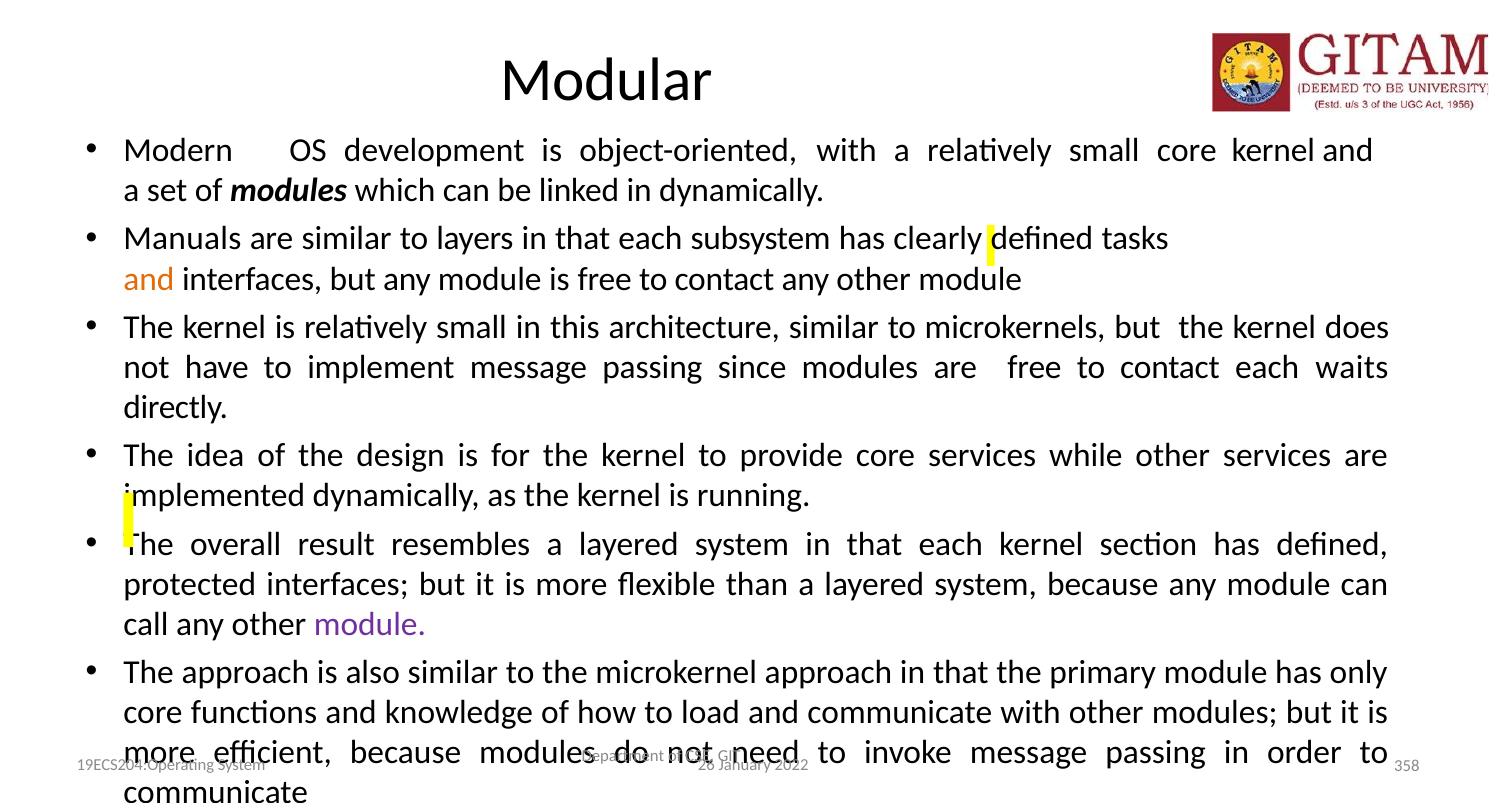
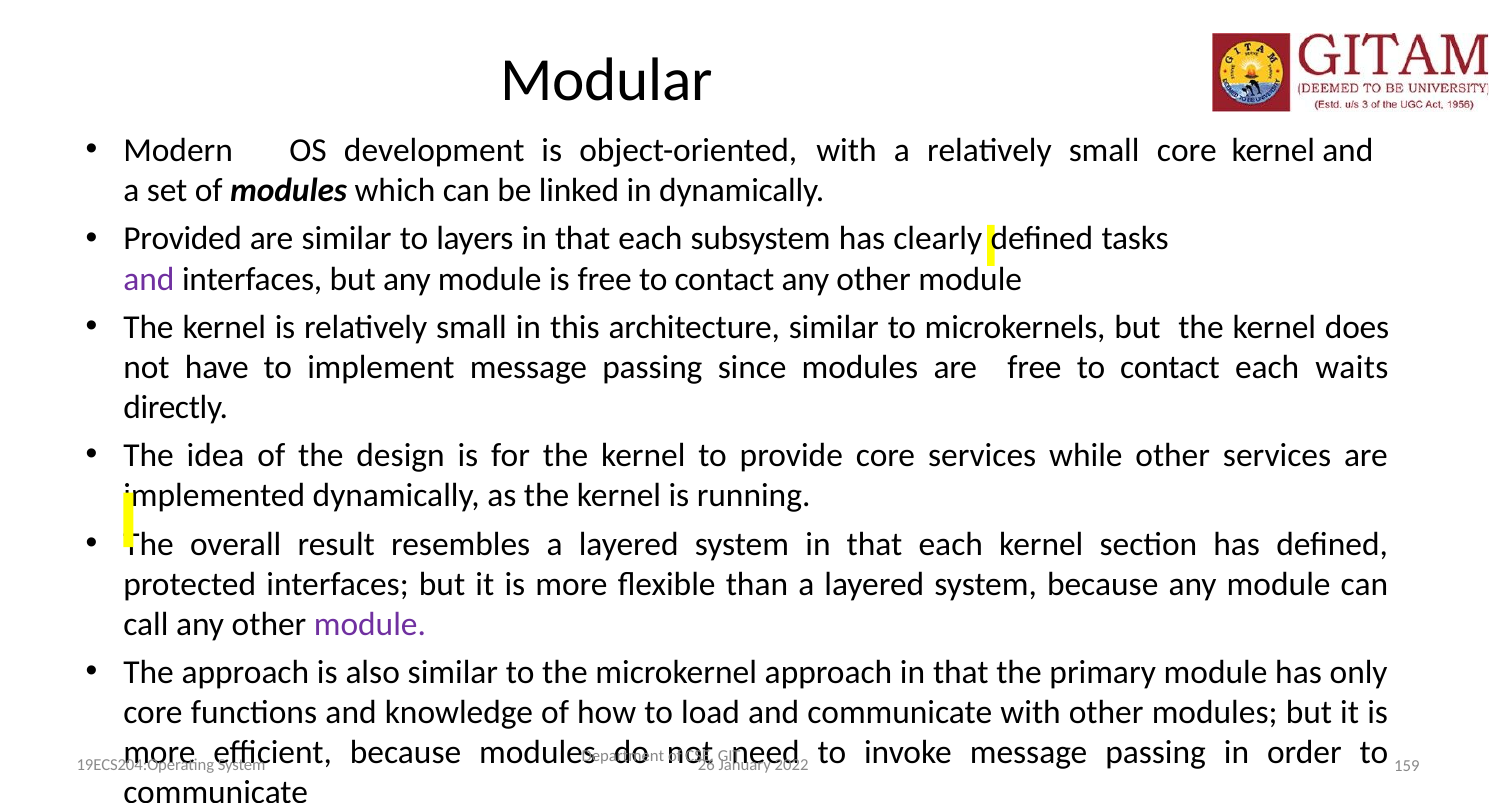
Manuals: Manuals -> Provided (183, 239)
and colour: orange -> purple (149, 279)
358: 358 -> 159 (1407, 765)
